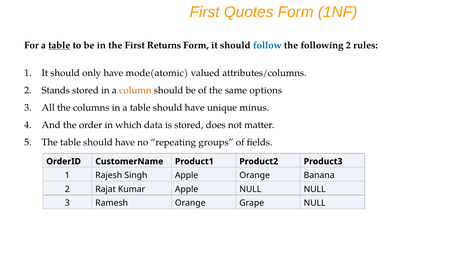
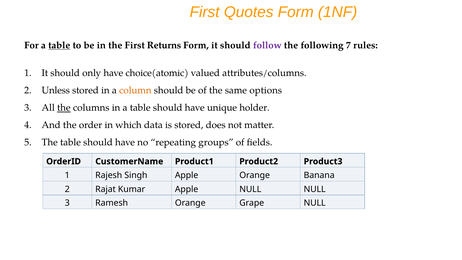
follow colour: blue -> purple (267, 45)
following 2: 2 -> 7 (348, 45)
mode(atomic: mode(atomic -> choice(atomic (157, 73)
Stands: Stands -> Unless (56, 90)
the underline: none -> present (64, 108)
minus: minus -> holder (254, 108)
